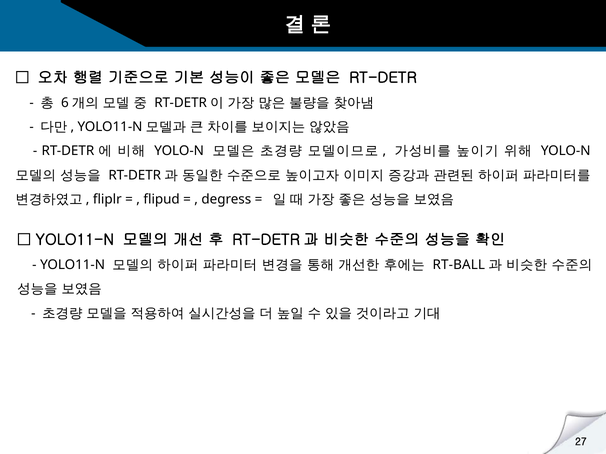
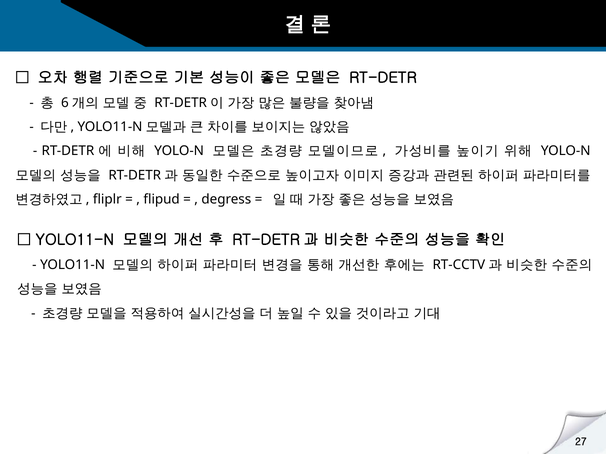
RT-BALL: RT-BALL -> RT-CCTV (459, 265)
